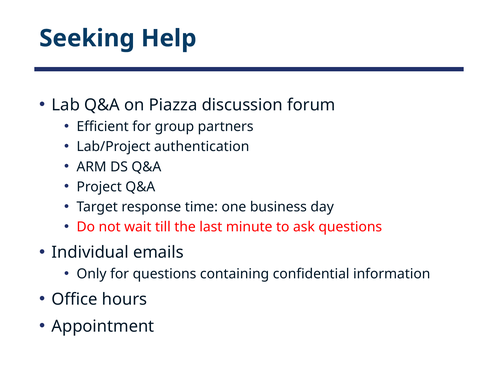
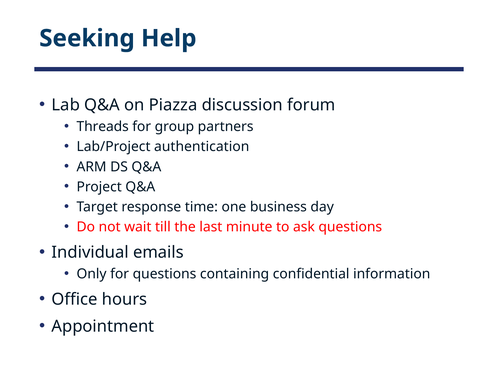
Efficient: Efficient -> Threads (103, 126)
